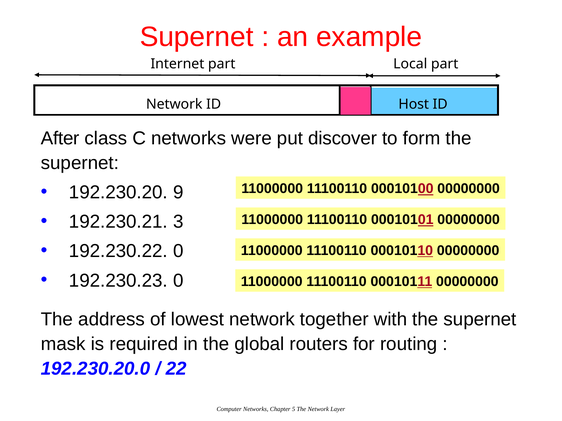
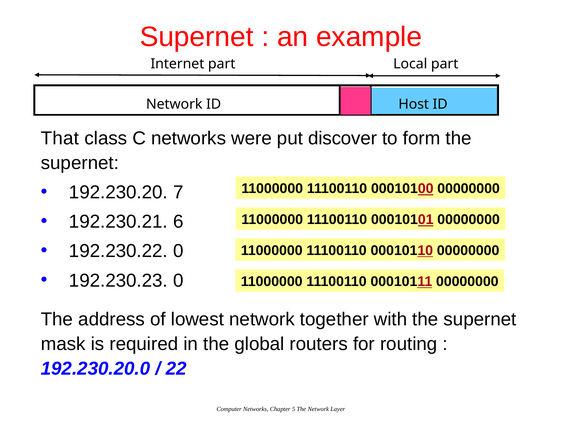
After: After -> That (60, 138)
9: 9 -> 7 (178, 193)
3: 3 -> 6 (178, 222)
